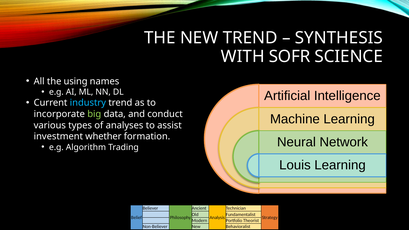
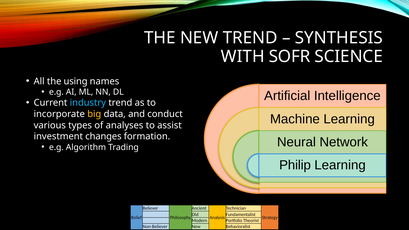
big colour: light green -> yellow (94, 114)
whether: whether -> changes (103, 137)
Louis: Louis -> Philip (295, 165)
